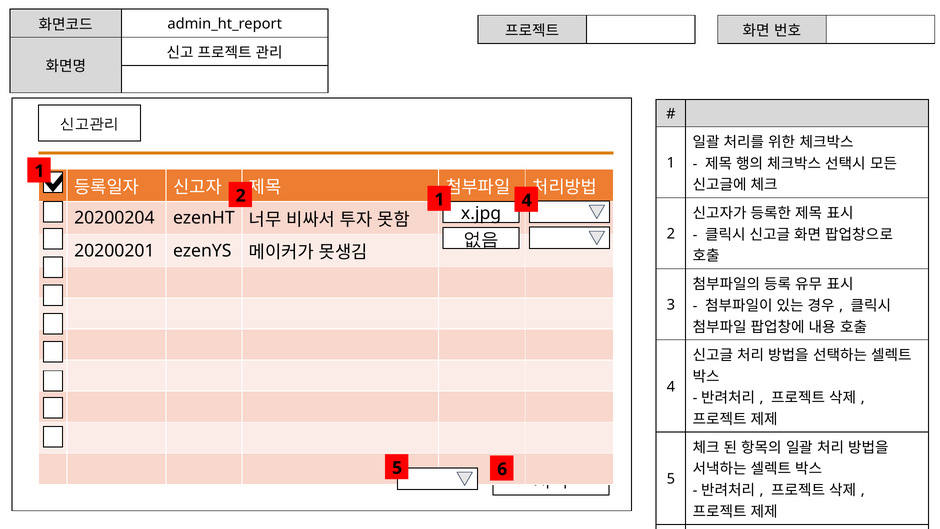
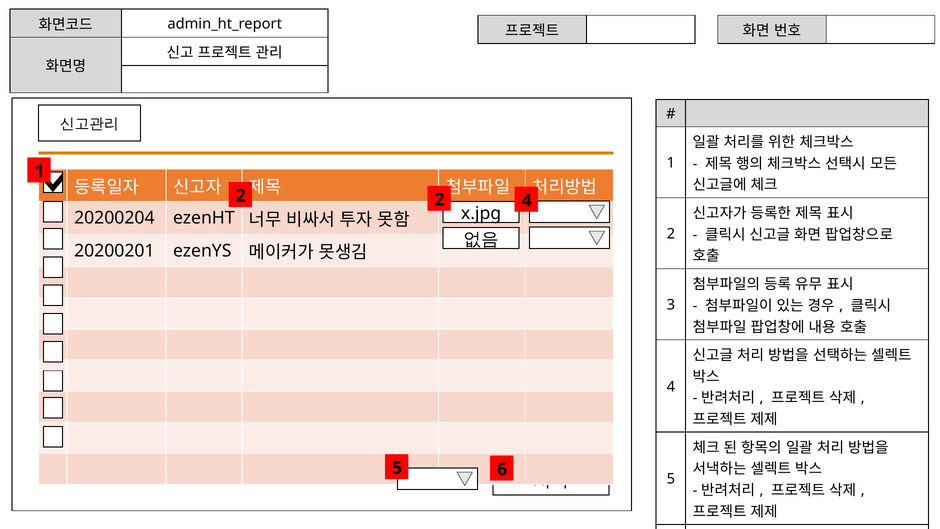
2 1: 1 -> 2 (439, 199)
